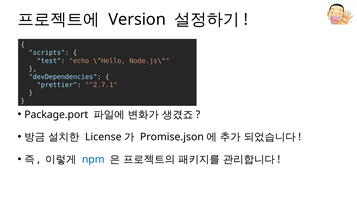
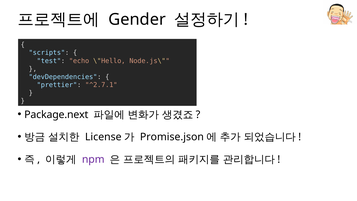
Version: Version -> Gender (137, 19)
Package.port: Package.port -> Package.next (56, 114)
npm colour: blue -> purple (93, 159)
